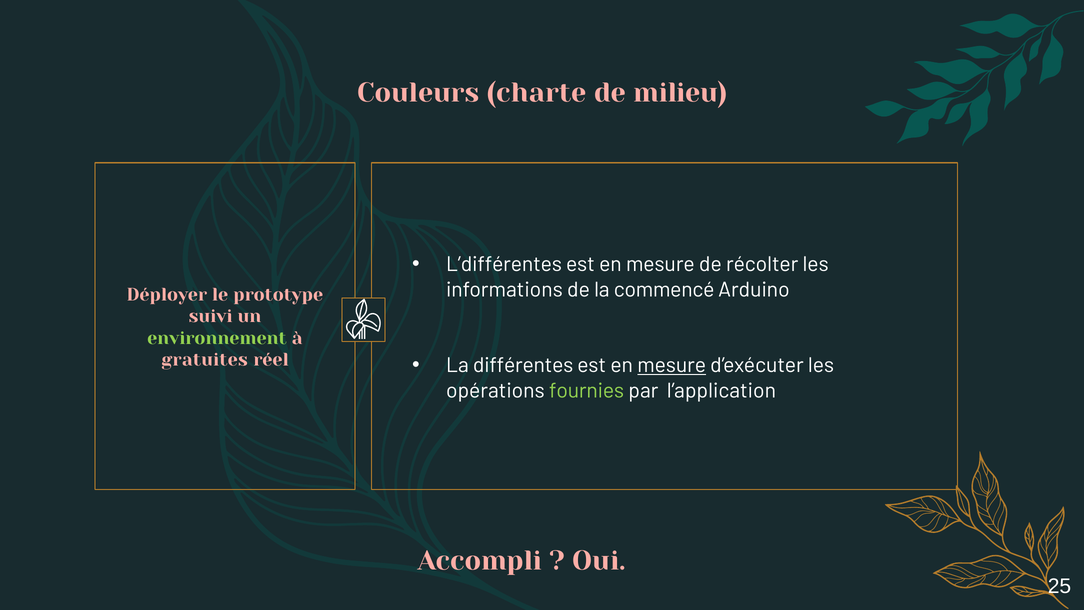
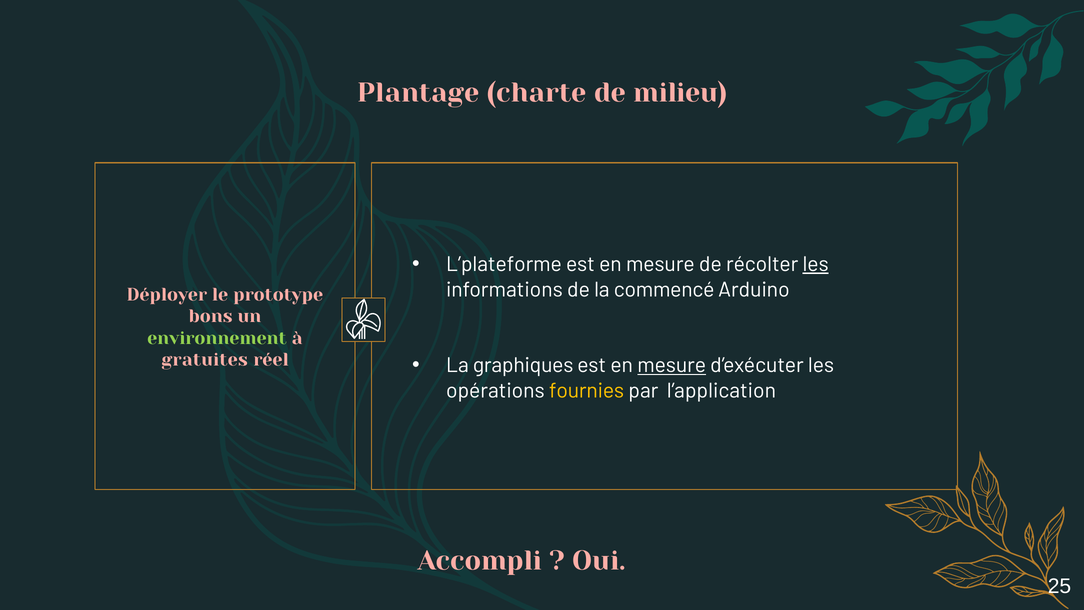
Couleurs: Couleurs -> Plantage (418, 93)
L’différentes: L’différentes -> L’plateforme (504, 264)
les underline: none -> present (816, 264)
suivi: suivi -> bons (211, 316)
différentes: différentes -> graphiques (523, 365)
fournies colour: light green -> yellow (587, 391)
